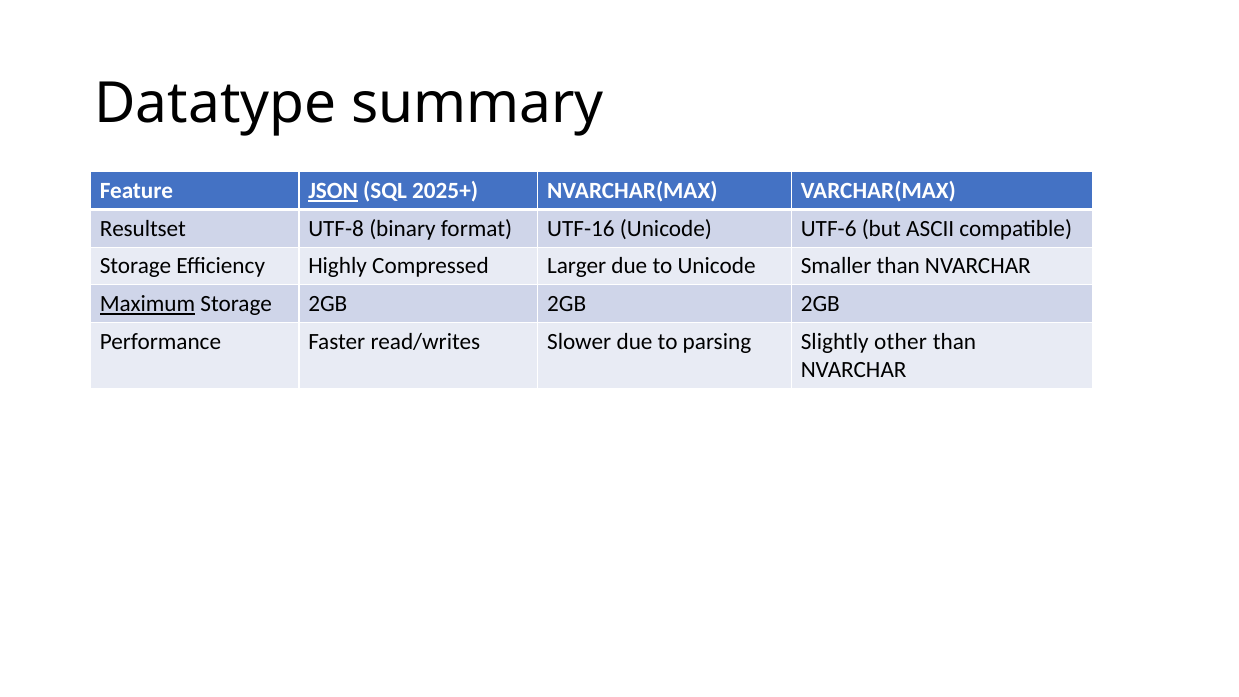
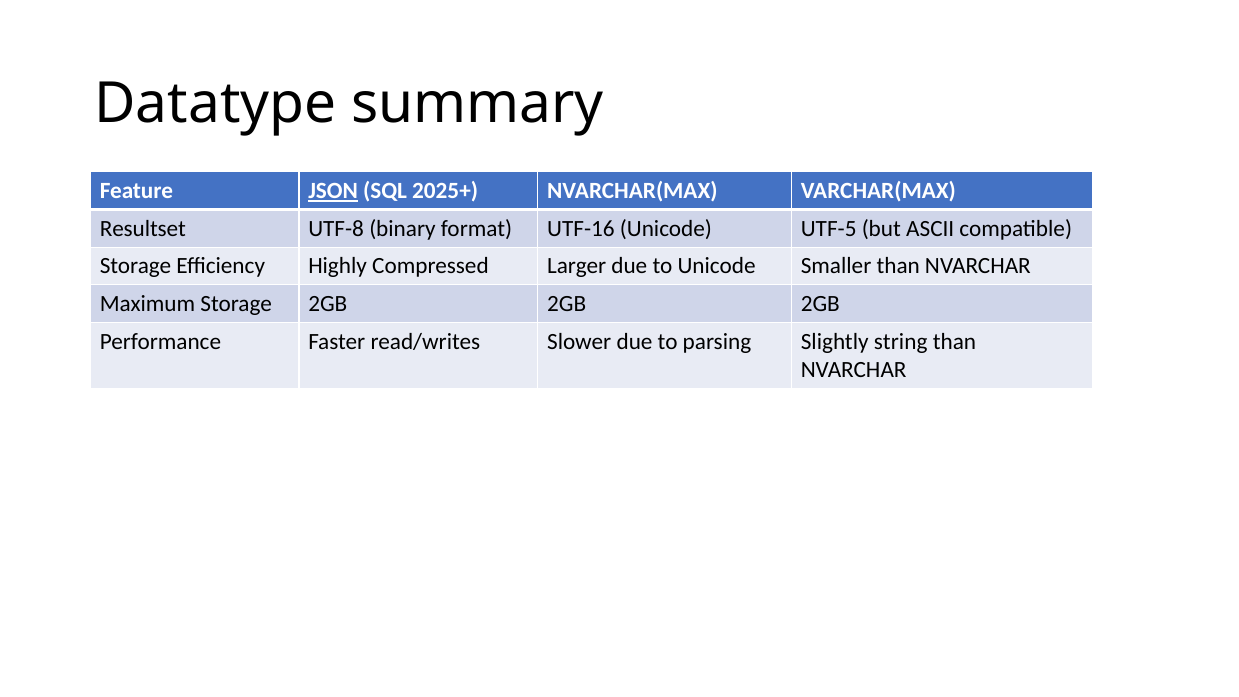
UTF-6: UTF-6 -> UTF-5 (829, 229)
Maximum underline: present -> none (147, 304)
other: other -> string (901, 342)
